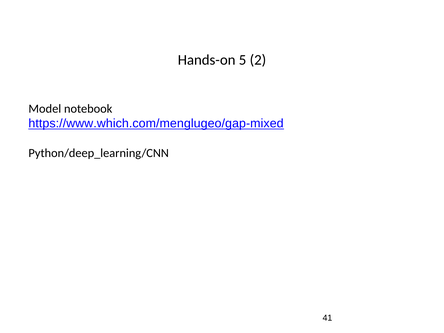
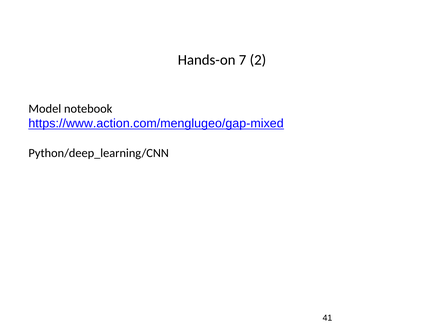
5: 5 -> 7 (243, 60)
https://www.which.com/menglugeo/gap-mixed: https://www.which.com/menglugeo/gap-mixed -> https://www.action.com/menglugeo/gap-mixed (156, 123)
